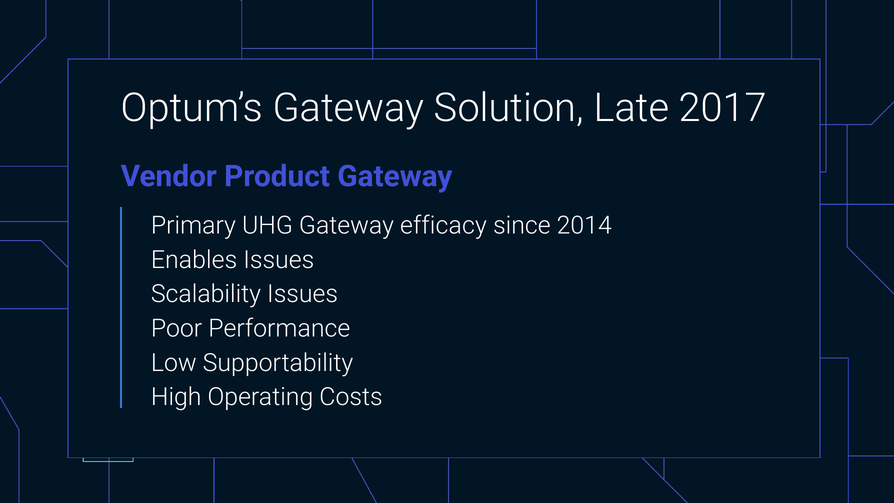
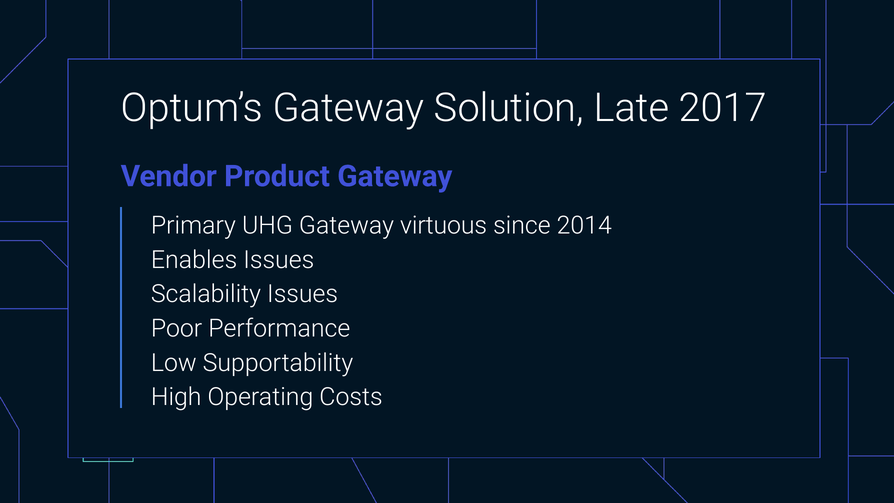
efficacy: efficacy -> virtuous (444, 226)
